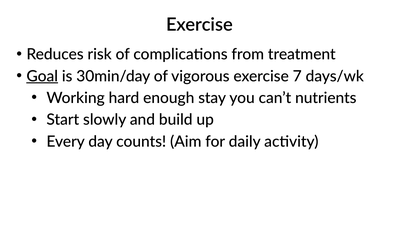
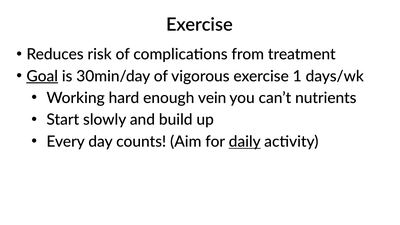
7: 7 -> 1 (297, 76)
stay: stay -> vein (212, 98)
daily underline: none -> present (245, 142)
